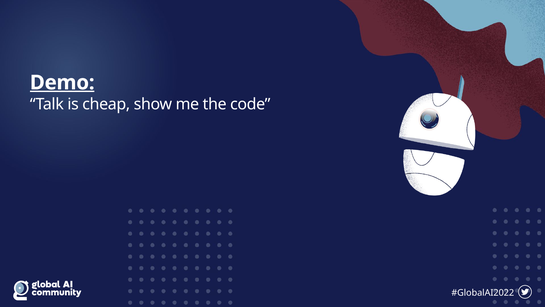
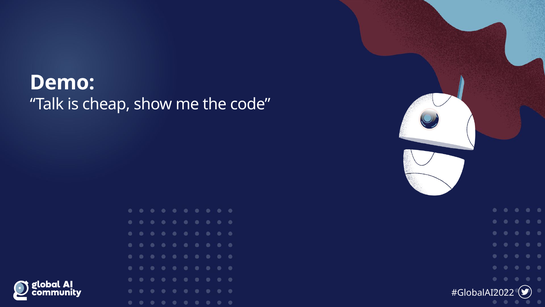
Demo underline: present -> none (62, 83)
